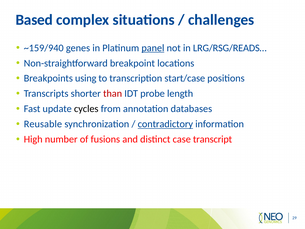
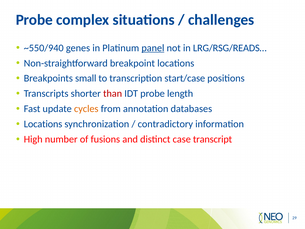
Based: Based -> Probe (34, 20)
~159/940: ~159/940 -> ~550/940 (44, 48)
using: using -> small (86, 78)
cycles colour: black -> orange (86, 109)
Reusable: Reusable -> Locations (43, 124)
contradictory underline: present -> none (165, 124)
